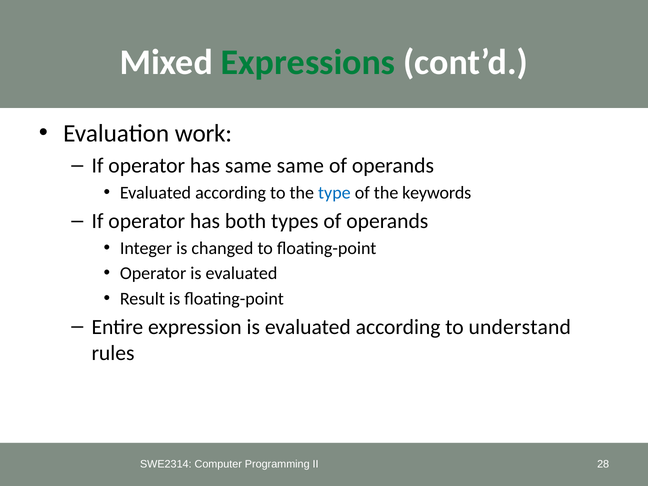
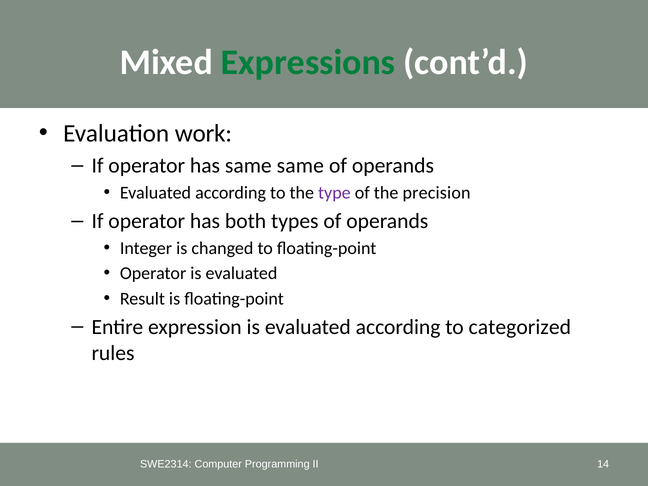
type colour: blue -> purple (334, 193)
keywords: keywords -> precision (437, 193)
understand: understand -> categorized (520, 327)
28: 28 -> 14 (603, 464)
